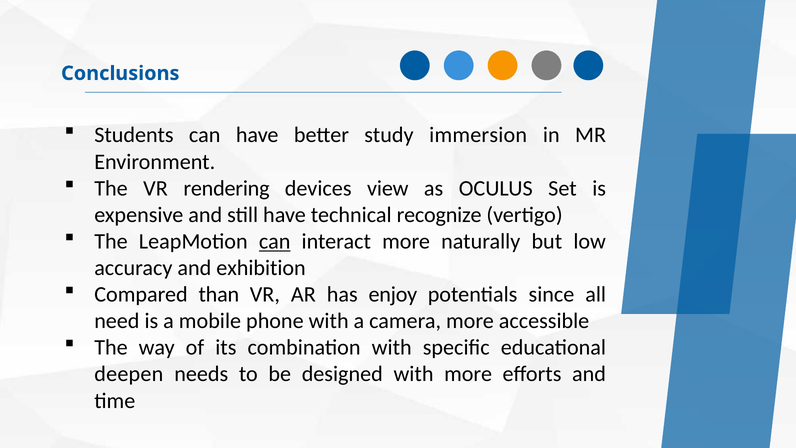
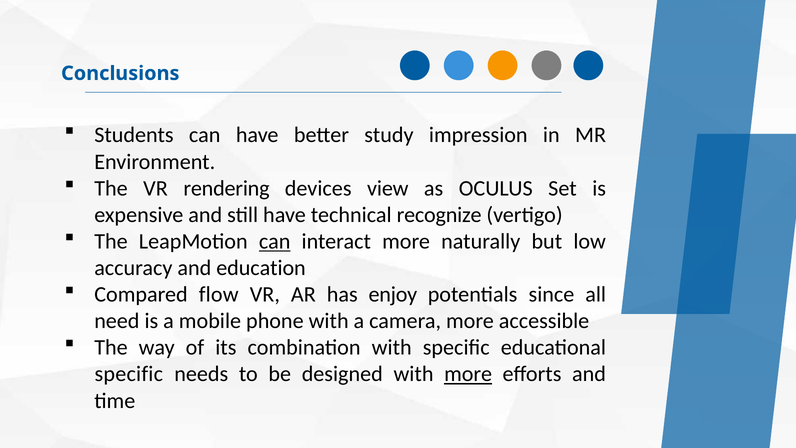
immersion: immersion -> impression (478, 135)
exhibition: exhibition -> education (261, 268)
than: than -> flow (219, 294)
deepen: deepen -> specific (129, 374)
more underline: none -> present (468, 374)
